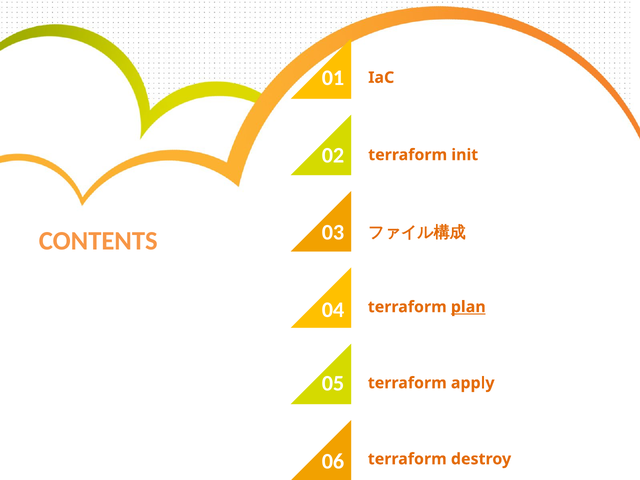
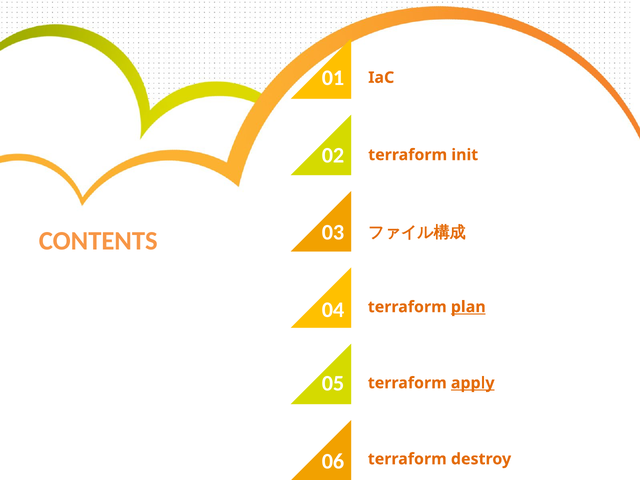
apply underline: none -> present (473, 383)
